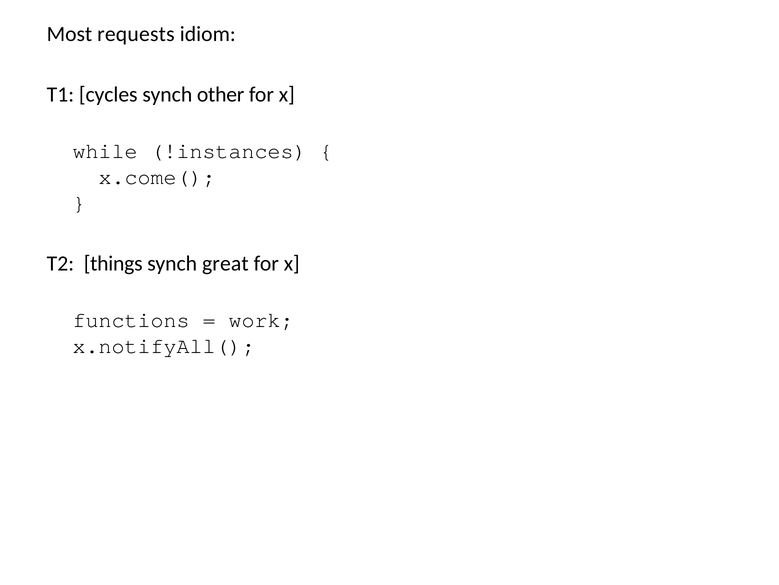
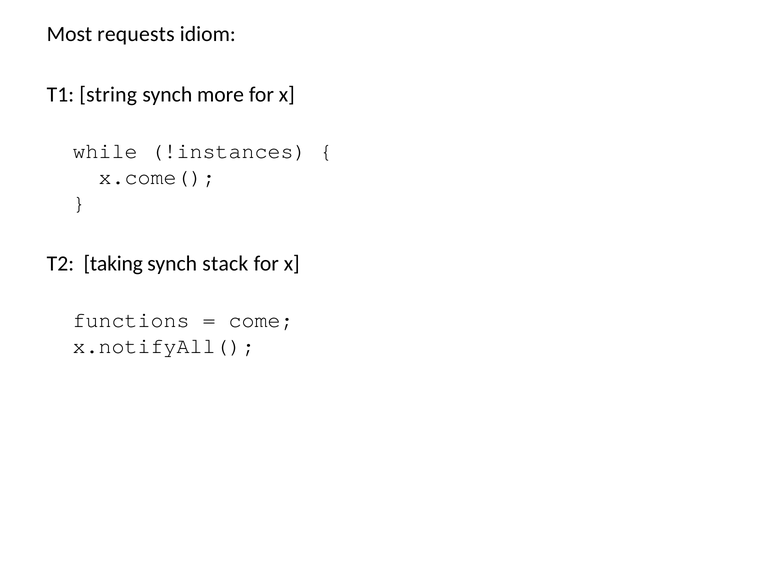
cycles: cycles -> string (108, 94)
other: other -> more (221, 94)
things: things -> taking (113, 263)
great: great -> stack (225, 263)
work: work -> come (261, 320)
